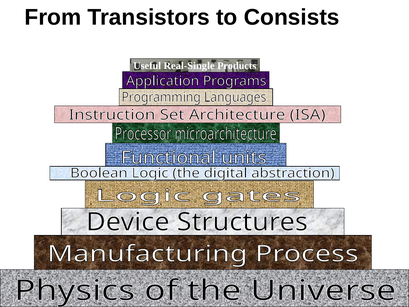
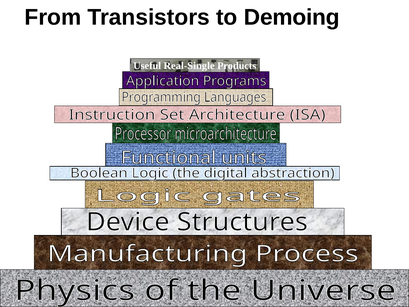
Consists: Consists -> Demoing (292, 17)
